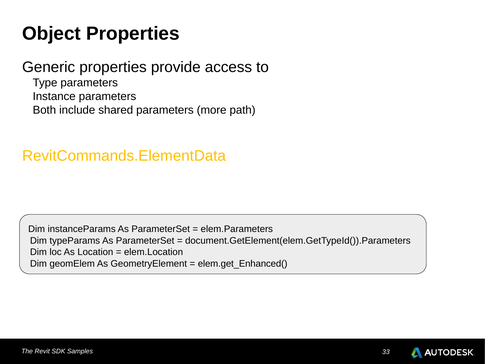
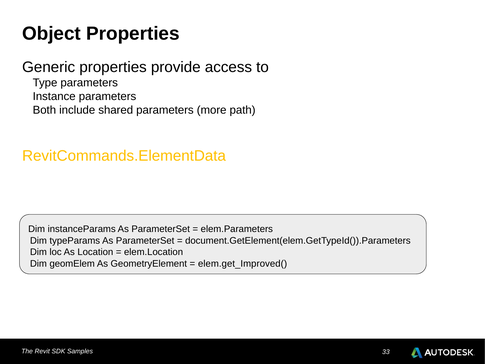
elem.get_Enhanced(: elem.get_Enhanced( -> elem.get_Improved( (243, 263)
